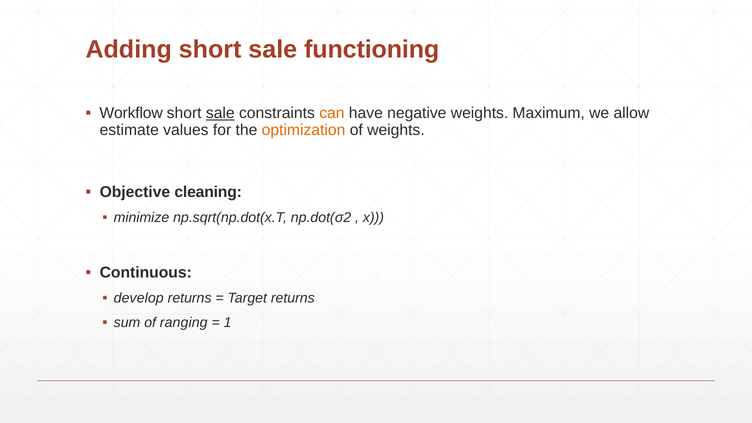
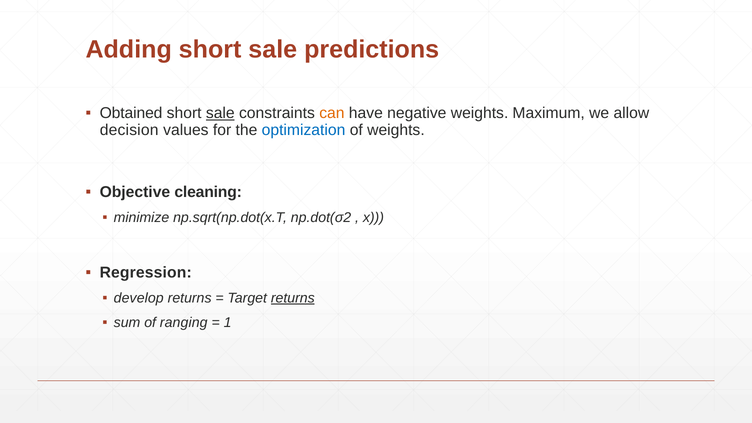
functioning: functioning -> predictions (372, 49)
Workflow: Workflow -> Obtained (131, 113)
estimate: estimate -> decision (129, 130)
optimization colour: orange -> blue (304, 130)
Continuous: Continuous -> Regression (146, 273)
returns underline: none -> present (293, 298)
